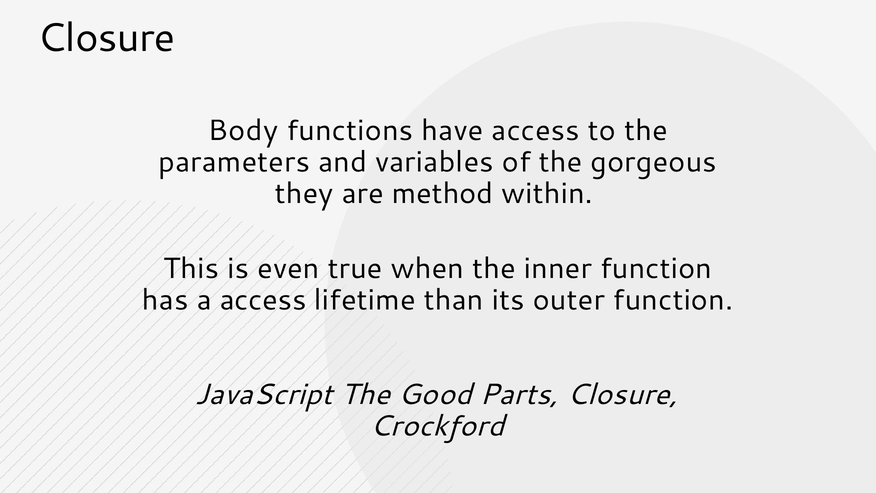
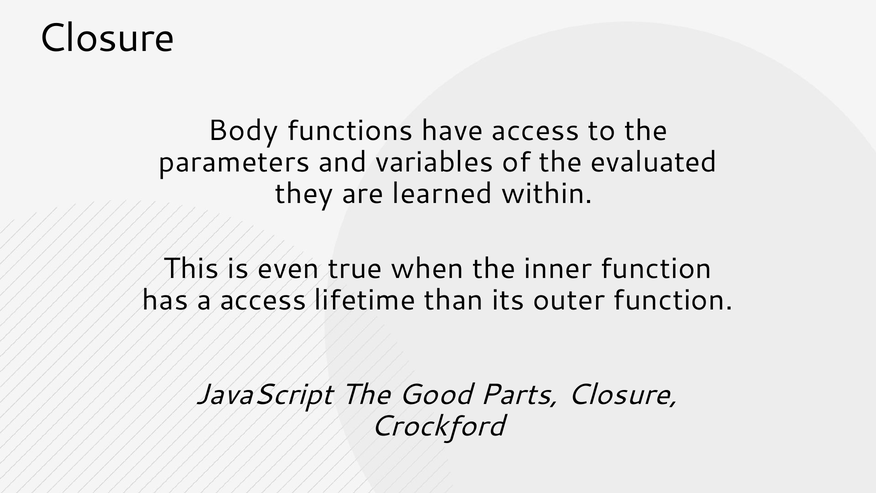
gorgeous: gorgeous -> evaluated (654, 162)
method: method -> learned (442, 194)
